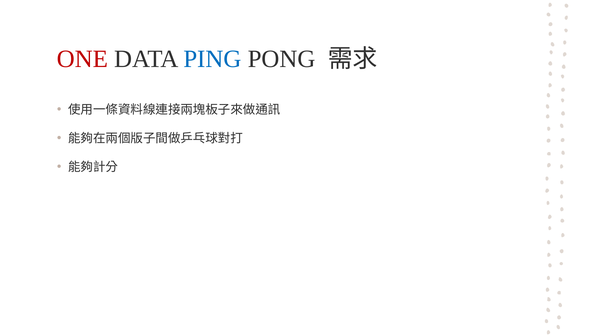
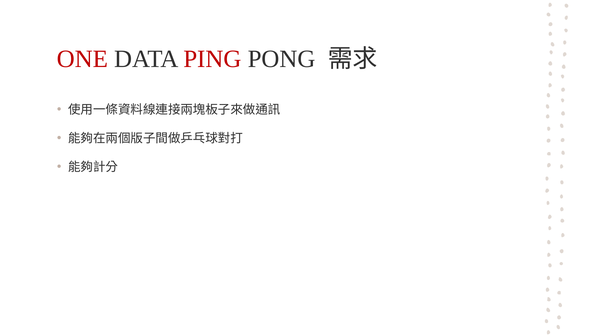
PING colour: blue -> red (213, 59)
